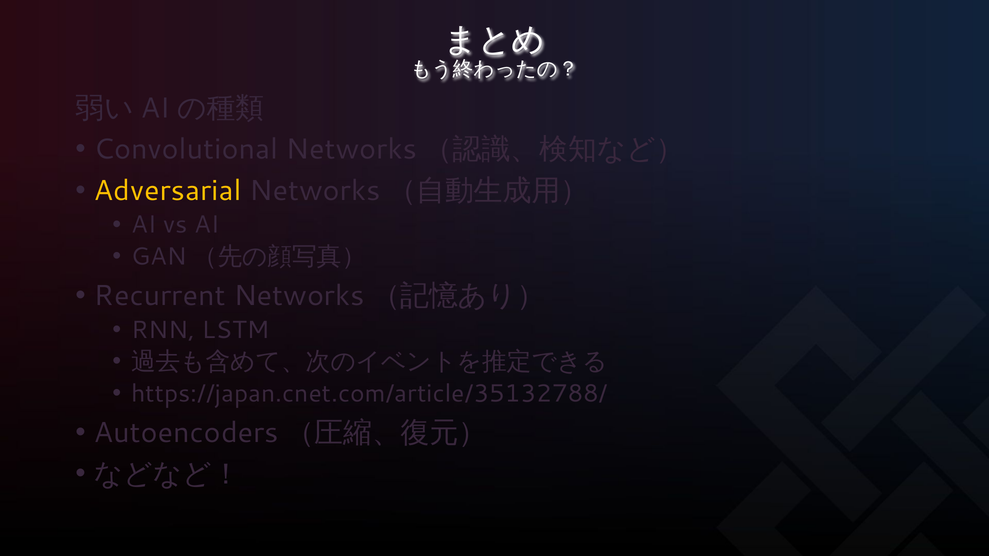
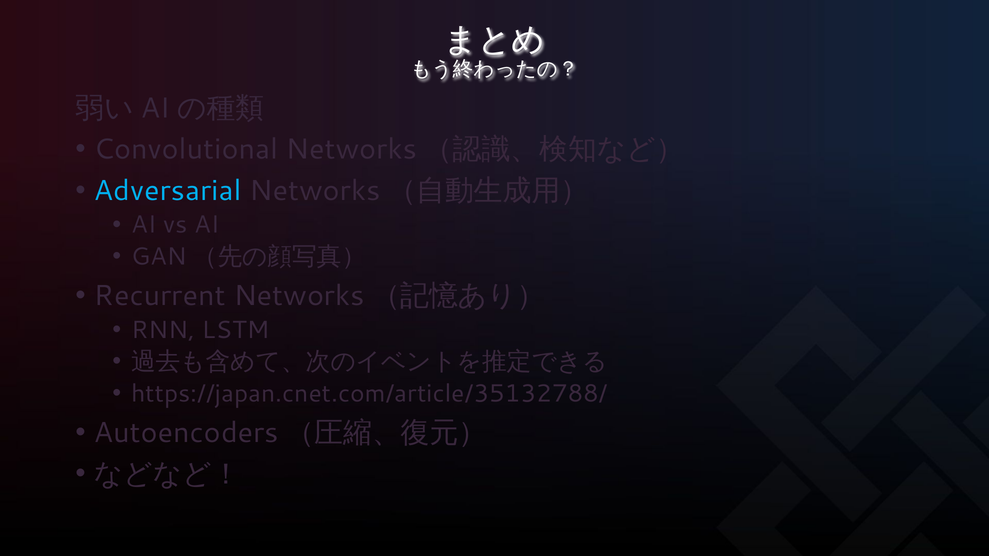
Adversarial colour: yellow -> light blue (168, 191)
